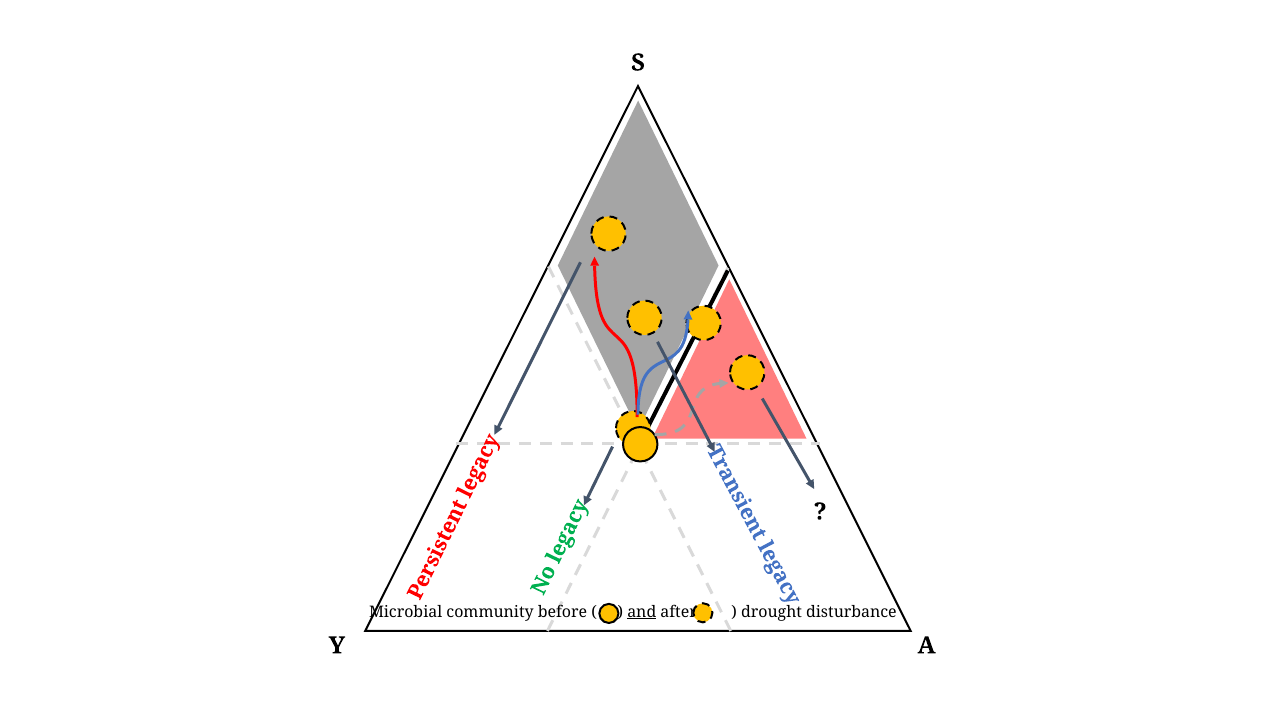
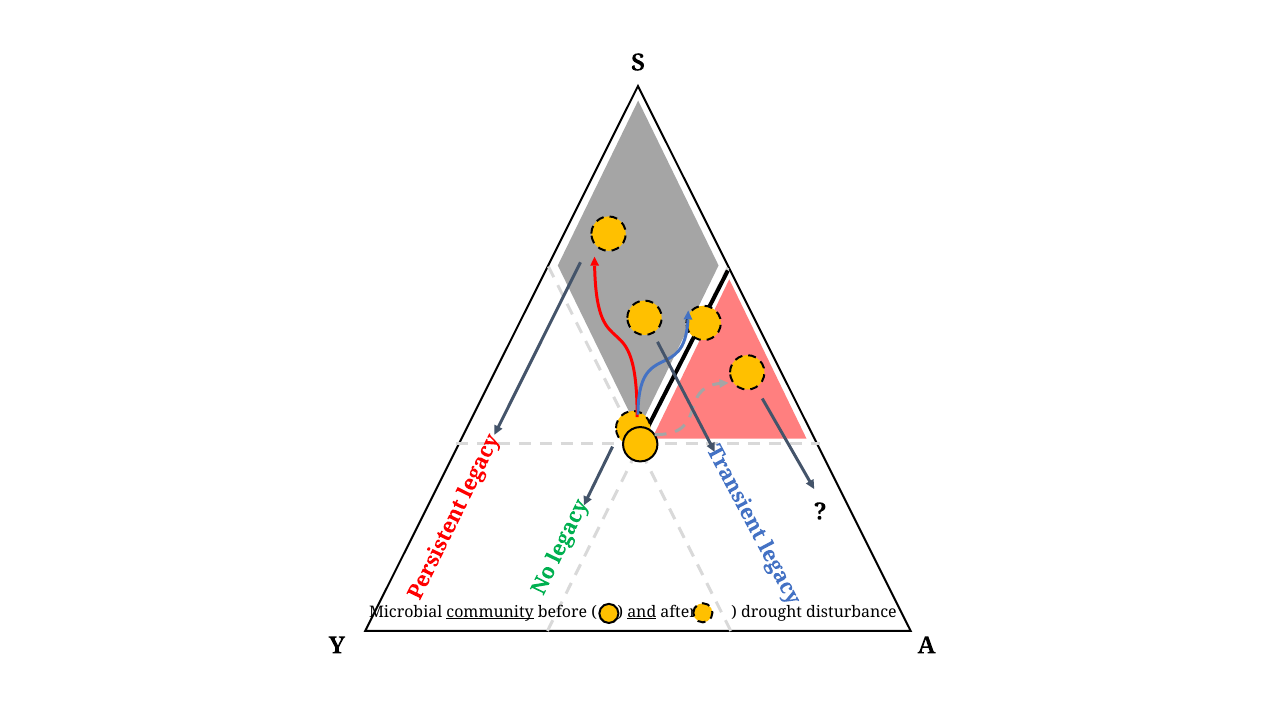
community underline: none -> present (490, 612)
